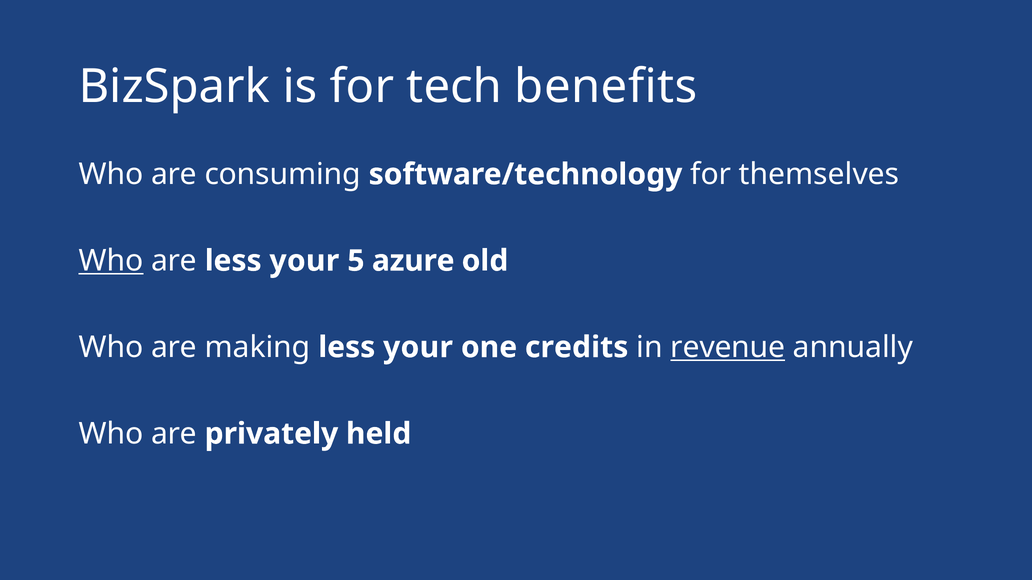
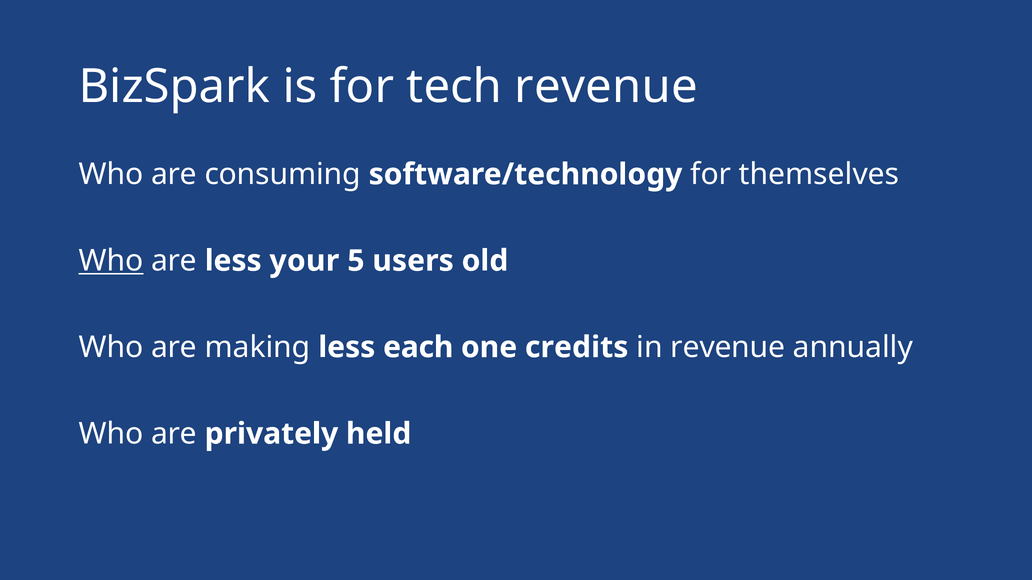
tech benefits: benefits -> revenue (606, 87)
azure: azure -> users (413, 261)
making less your: your -> each (418, 348)
revenue underline: present -> none (728, 348)
